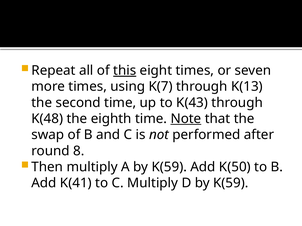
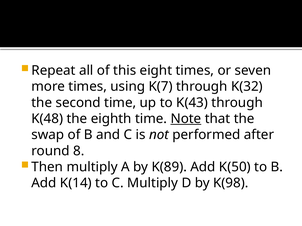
this underline: present -> none (125, 71)
K(13: K(13 -> K(32 (247, 87)
A by K(59: K(59 -> K(89 (169, 167)
K(41: K(41 -> K(14 (76, 183)
D by K(59: K(59 -> K(98 (231, 183)
